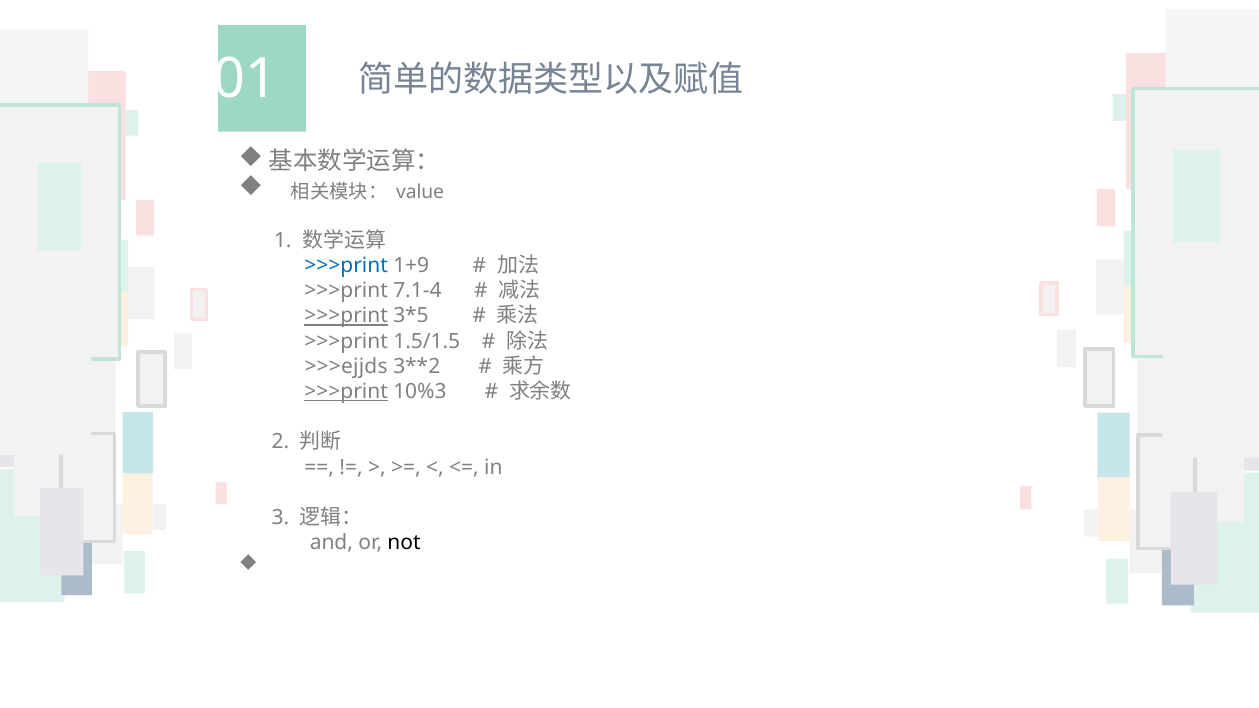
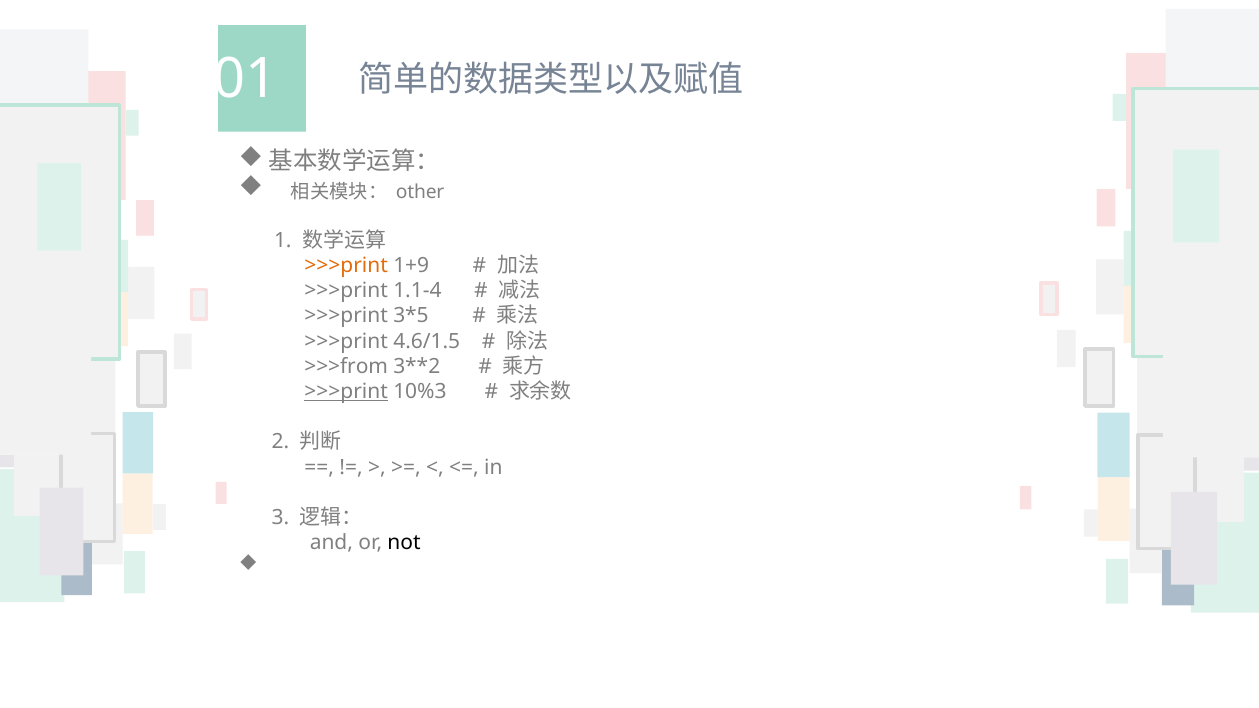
value: value -> other (420, 192)
>>>print colour: blue -> orange (346, 266)
7.1-4: 7.1-4 -> 1.1-4 (417, 291)
>>>print underline: present -> none (346, 316)
1.5/1.5: 1.5/1.5 -> 4.6/1.5 (427, 341)
>>>ejjds: >>>ejjds -> >>>from (346, 367)
